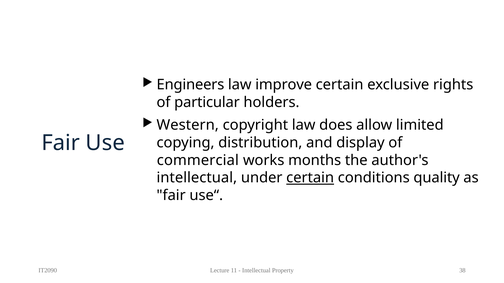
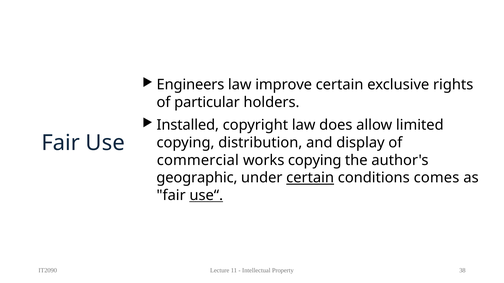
Western: Western -> Installed (188, 125)
works months: months -> copying (315, 160)
intellectual: intellectual -> geographic (197, 178)
quality: quality -> comes (436, 178)
use“ underline: none -> present (206, 196)
